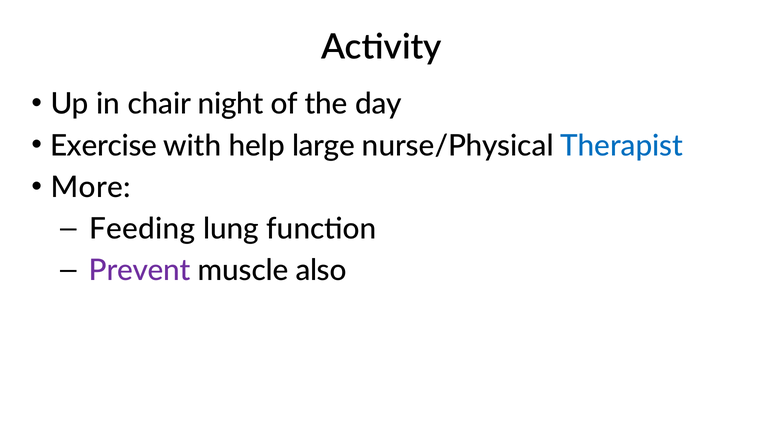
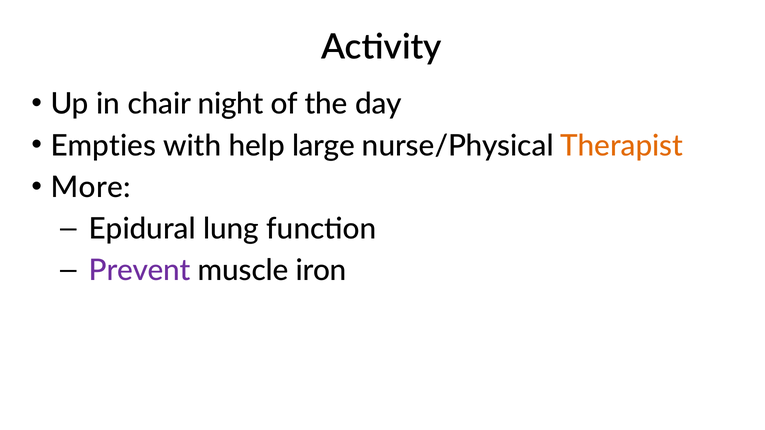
Exercise: Exercise -> Empties (103, 146)
Therapist colour: blue -> orange (622, 146)
Feeding: Feeding -> Epidural (142, 229)
also: also -> iron (321, 271)
